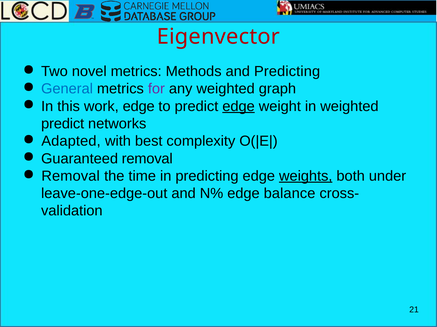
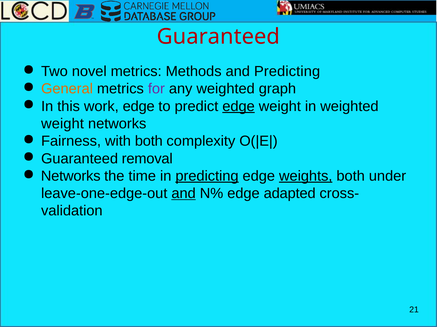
Eigenvector: Eigenvector -> Guaranteed (218, 37)
General colour: blue -> orange (67, 89)
predict: predict -> weight (63, 124)
Adapted: Adapted -> Fairness (71, 141)
with best: best -> both (149, 141)
Removal: Removal -> Networks (71, 176)
predicting underline: none -> present (207, 176)
and underline: none -> present (184, 194)
balance: balance -> adapted (290, 194)
